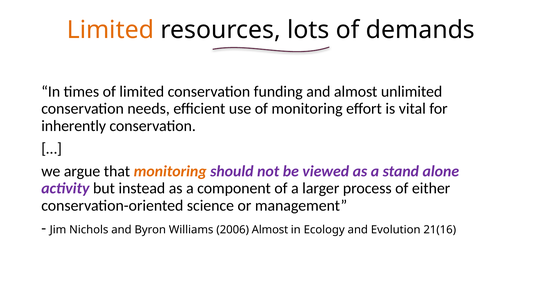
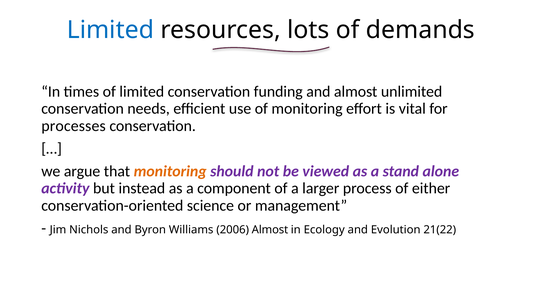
Limited colour: orange -> blue (110, 30)
inherently: inherently -> processes (74, 126)
21(16: 21(16 -> 21(22 (440, 230)
